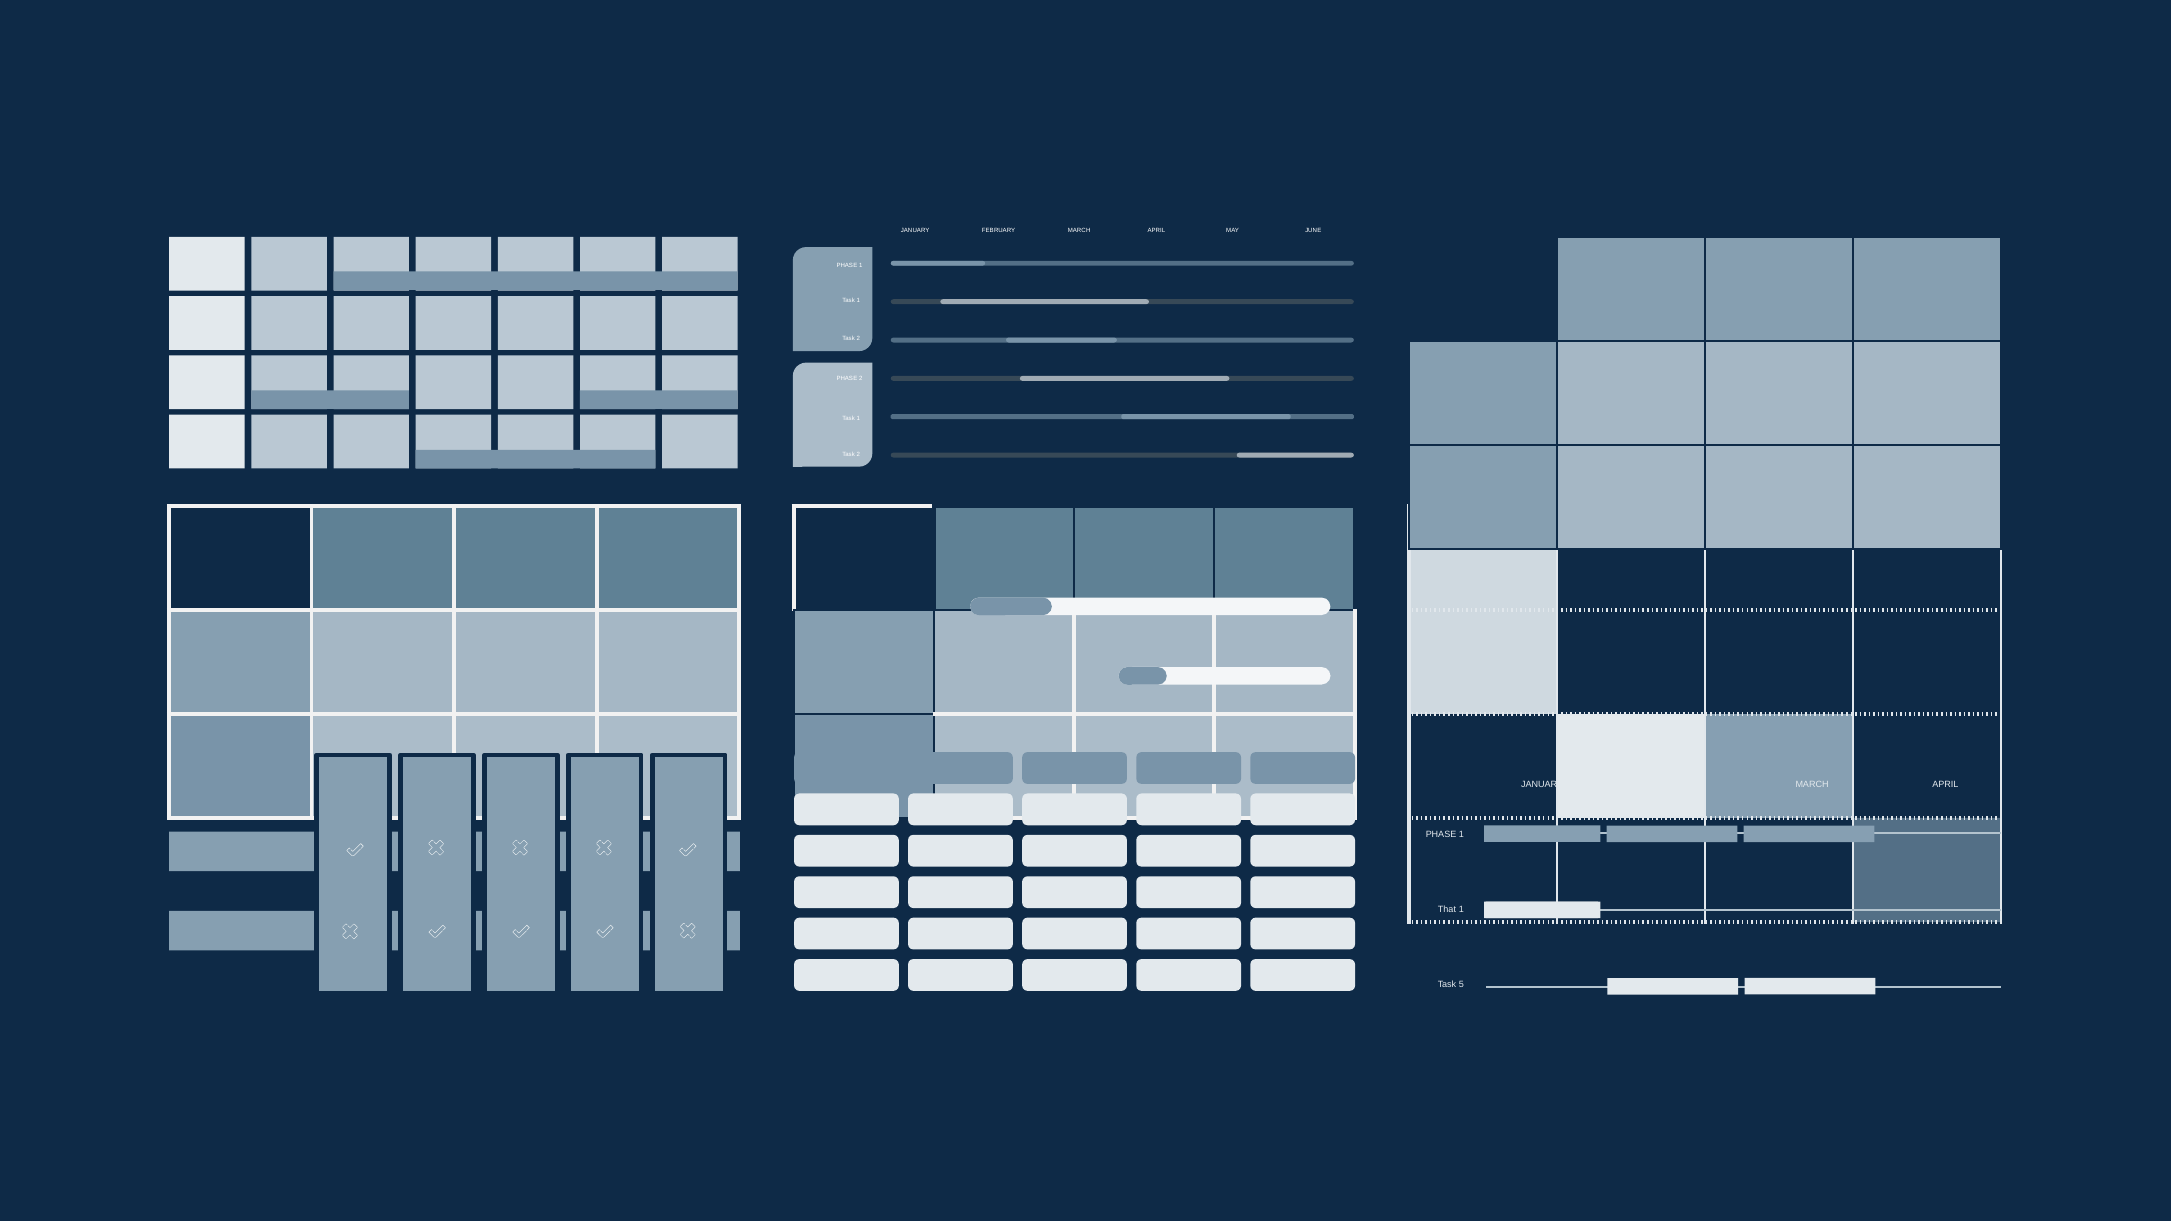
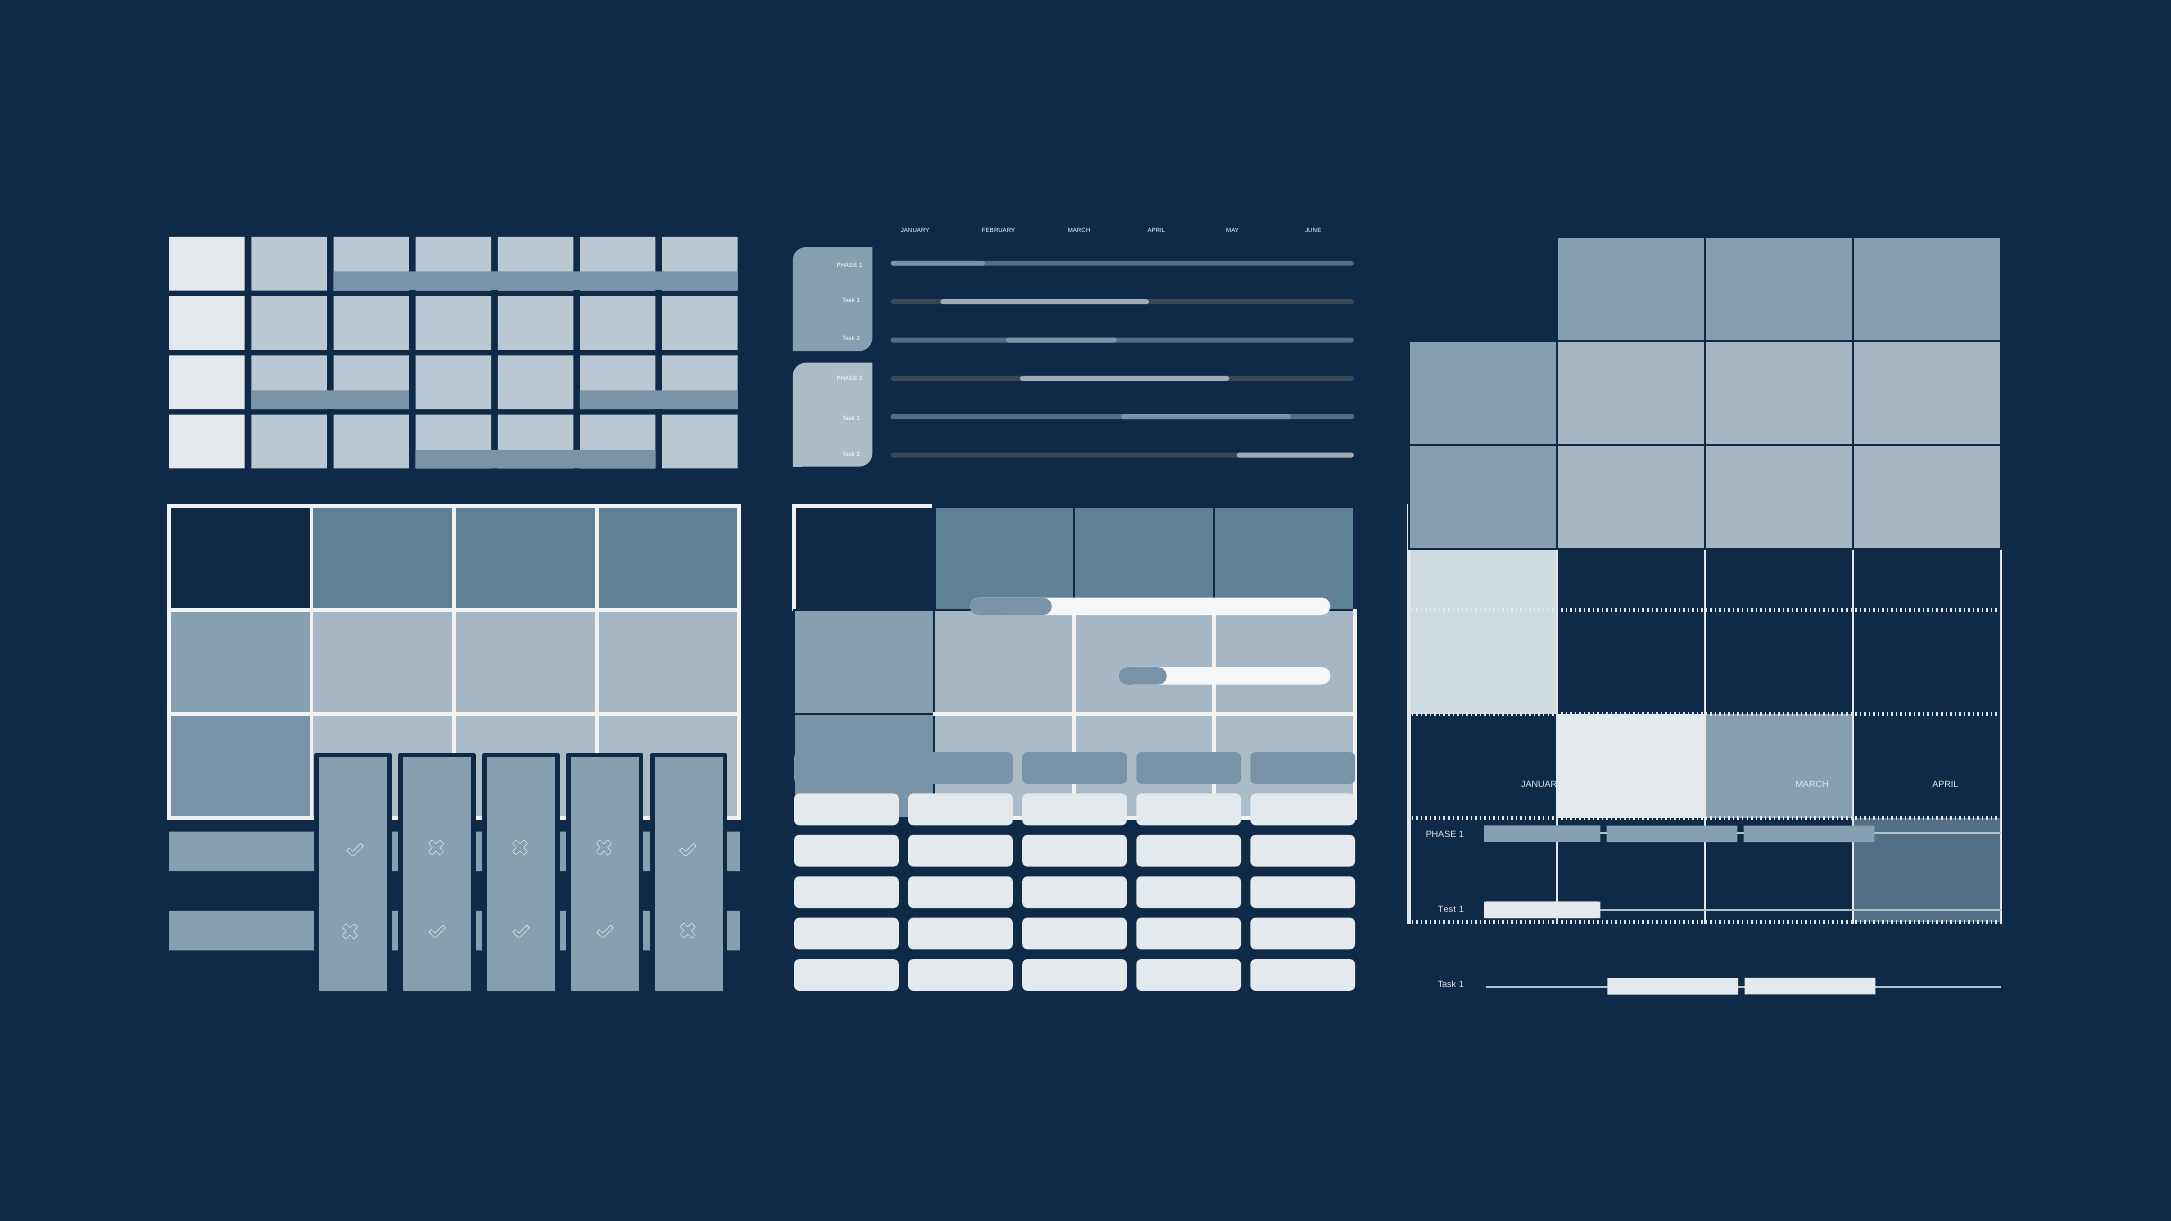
That: That -> Test (1447, 909)
5: 5 -> 1 (1461, 984)
